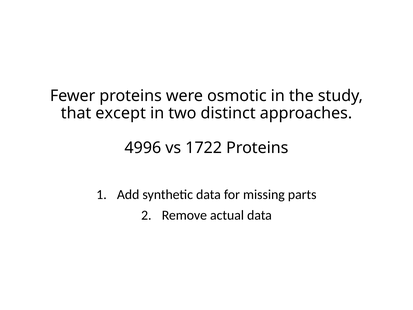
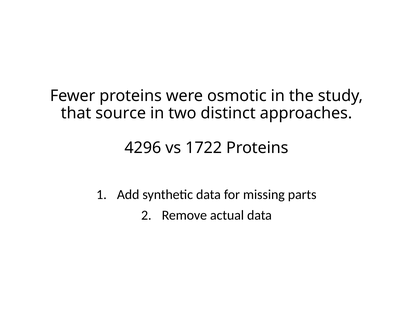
except: except -> source (121, 113)
4996: 4996 -> 4296 (143, 148)
